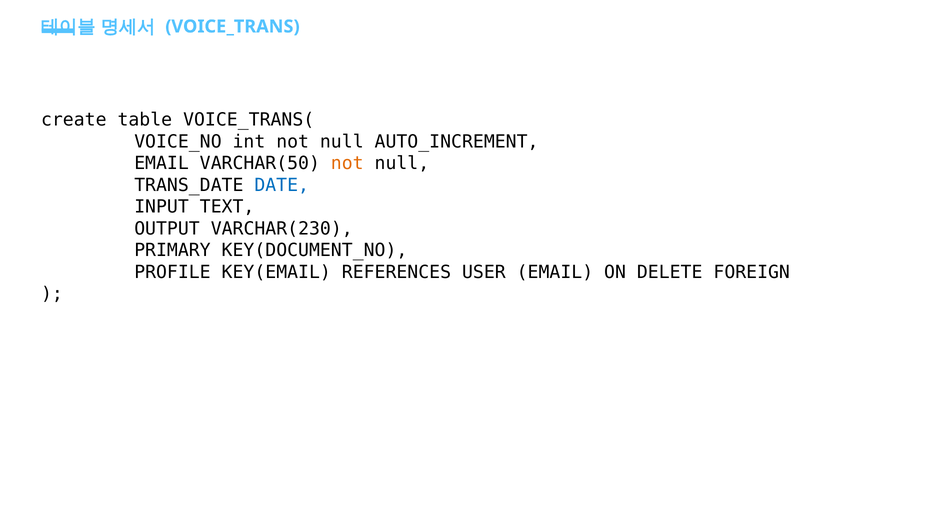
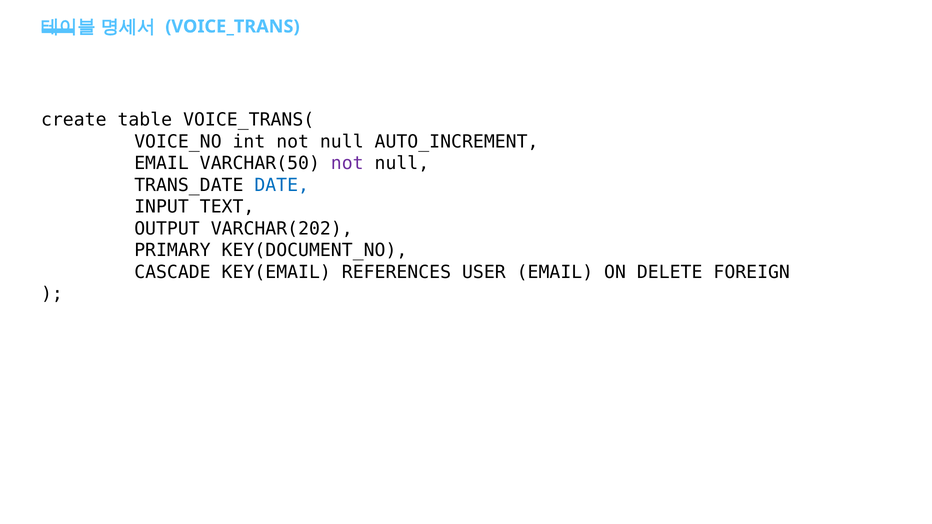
not colour: orange -> purple (347, 163)
VARCHAR(230: VARCHAR(230 -> VARCHAR(202 (282, 229)
PROFILE: PROFILE -> CASCADE (172, 272)
